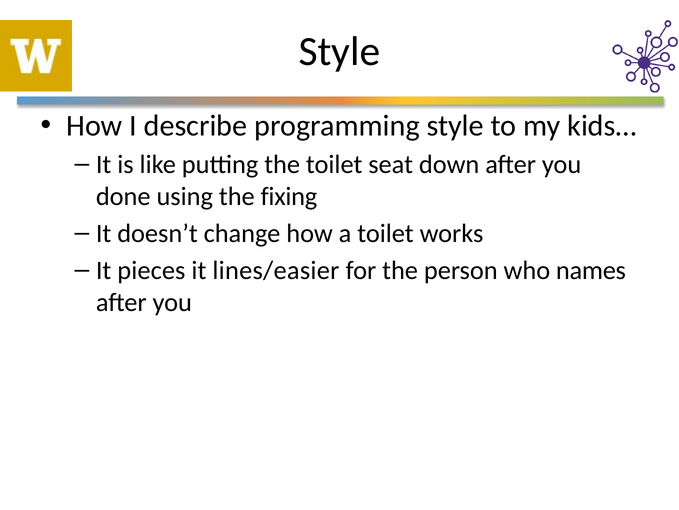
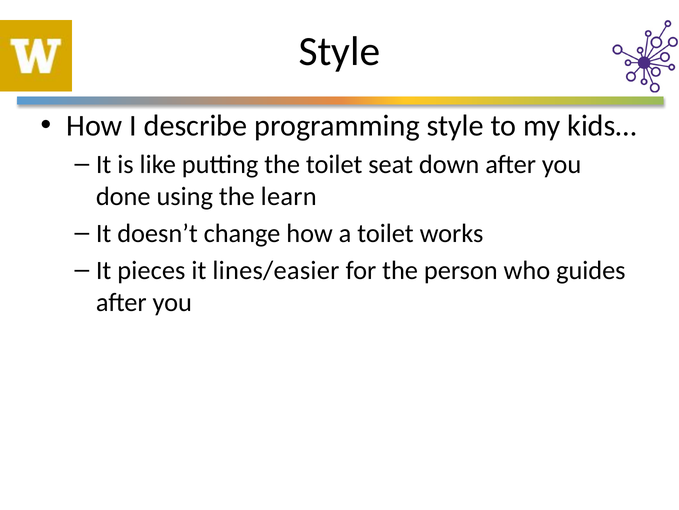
fixing: fixing -> learn (289, 196)
names: names -> guides (591, 270)
